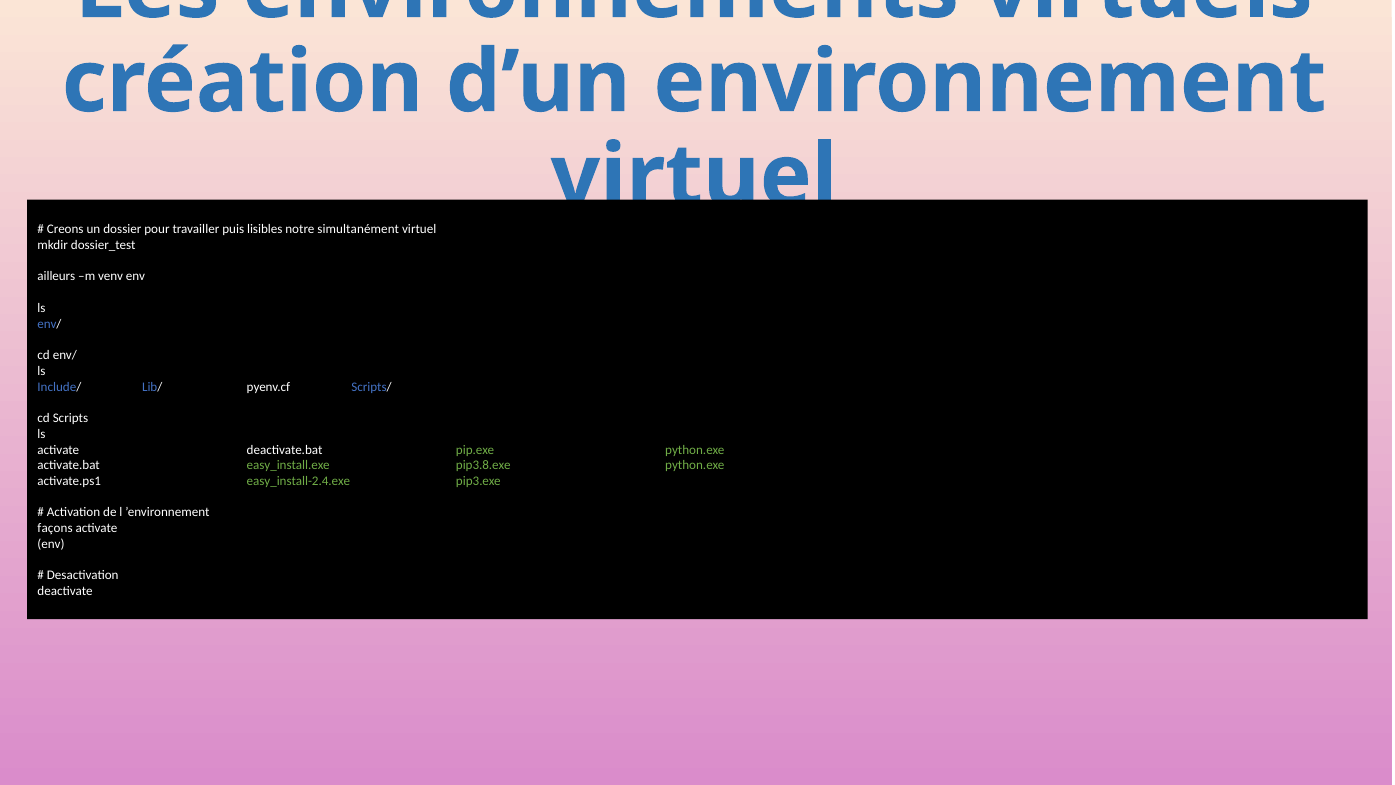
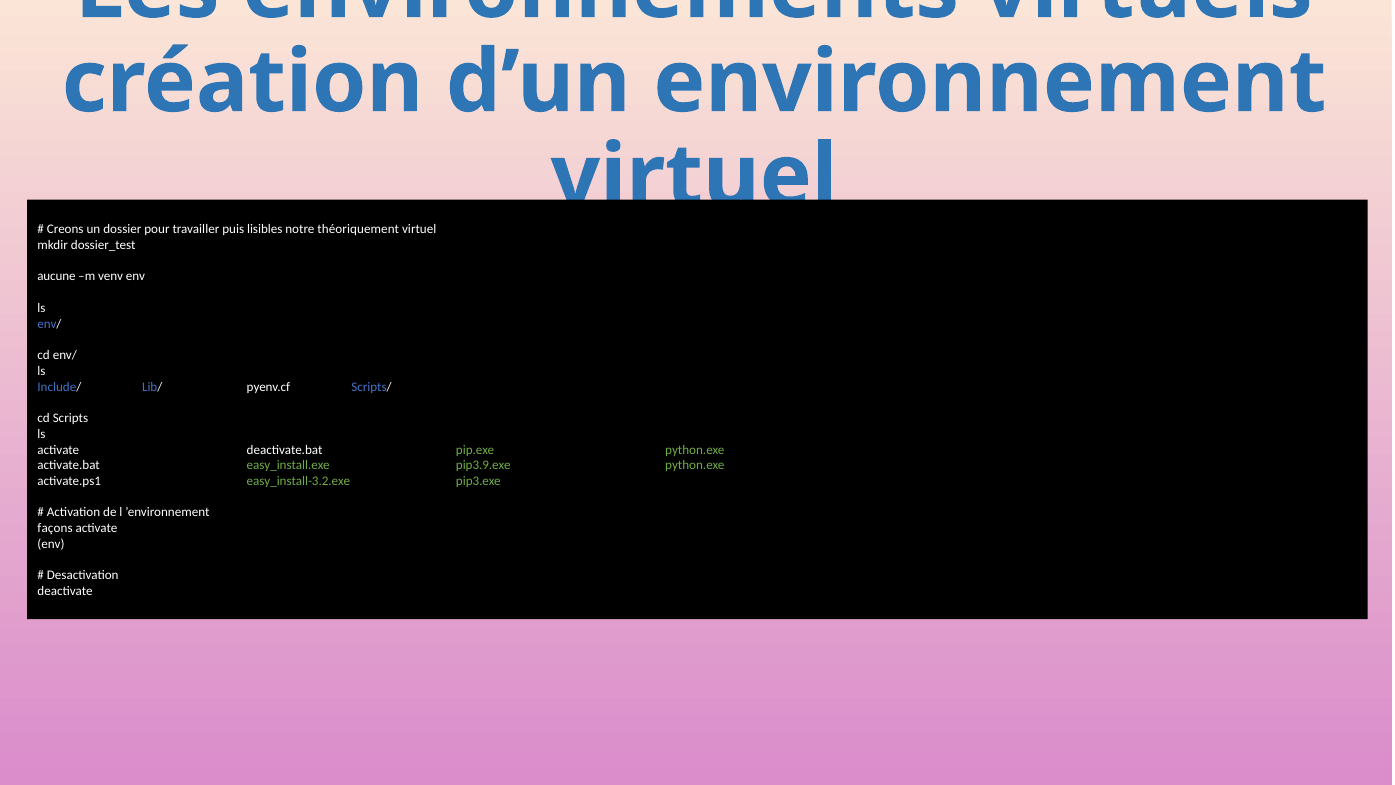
simultanément: simultanément -> théoriquement (358, 229)
ailleurs: ailleurs -> aucune (56, 276)
pip3.8.exe: pip3.8.exe -> pip3.9.exe (483, 465)
easy_install-2.4.exe: easy_install-2.4.exe -> easy_install-3.2.exe (298, 481)
